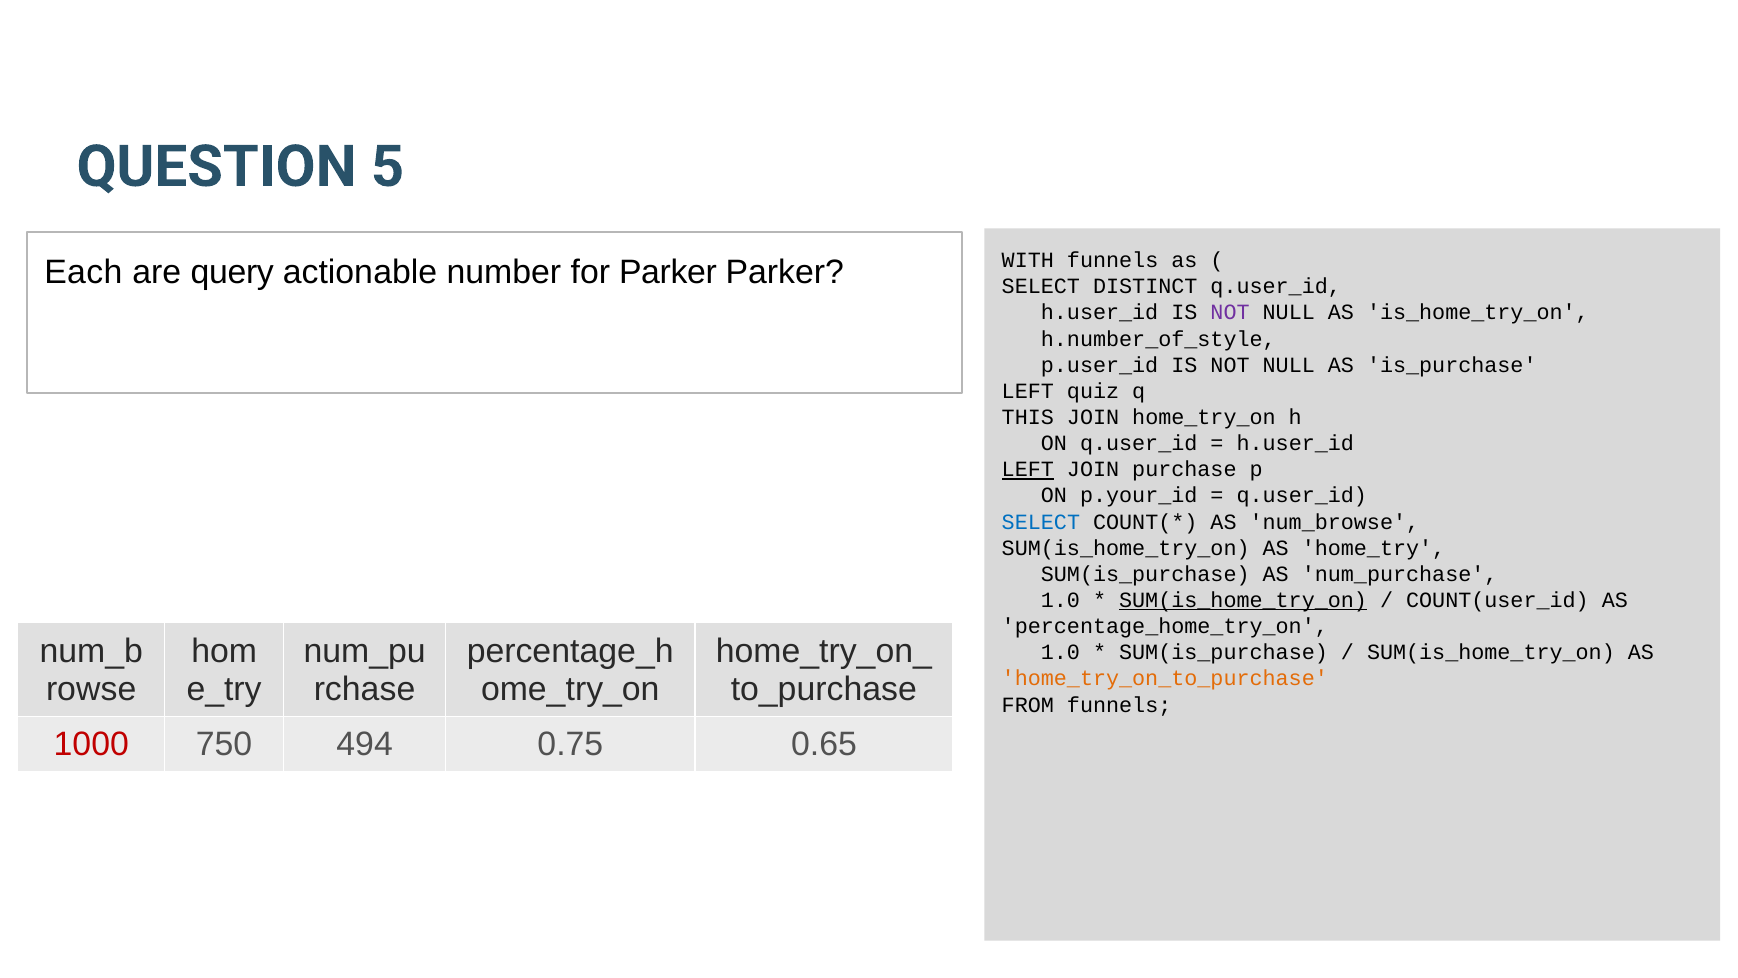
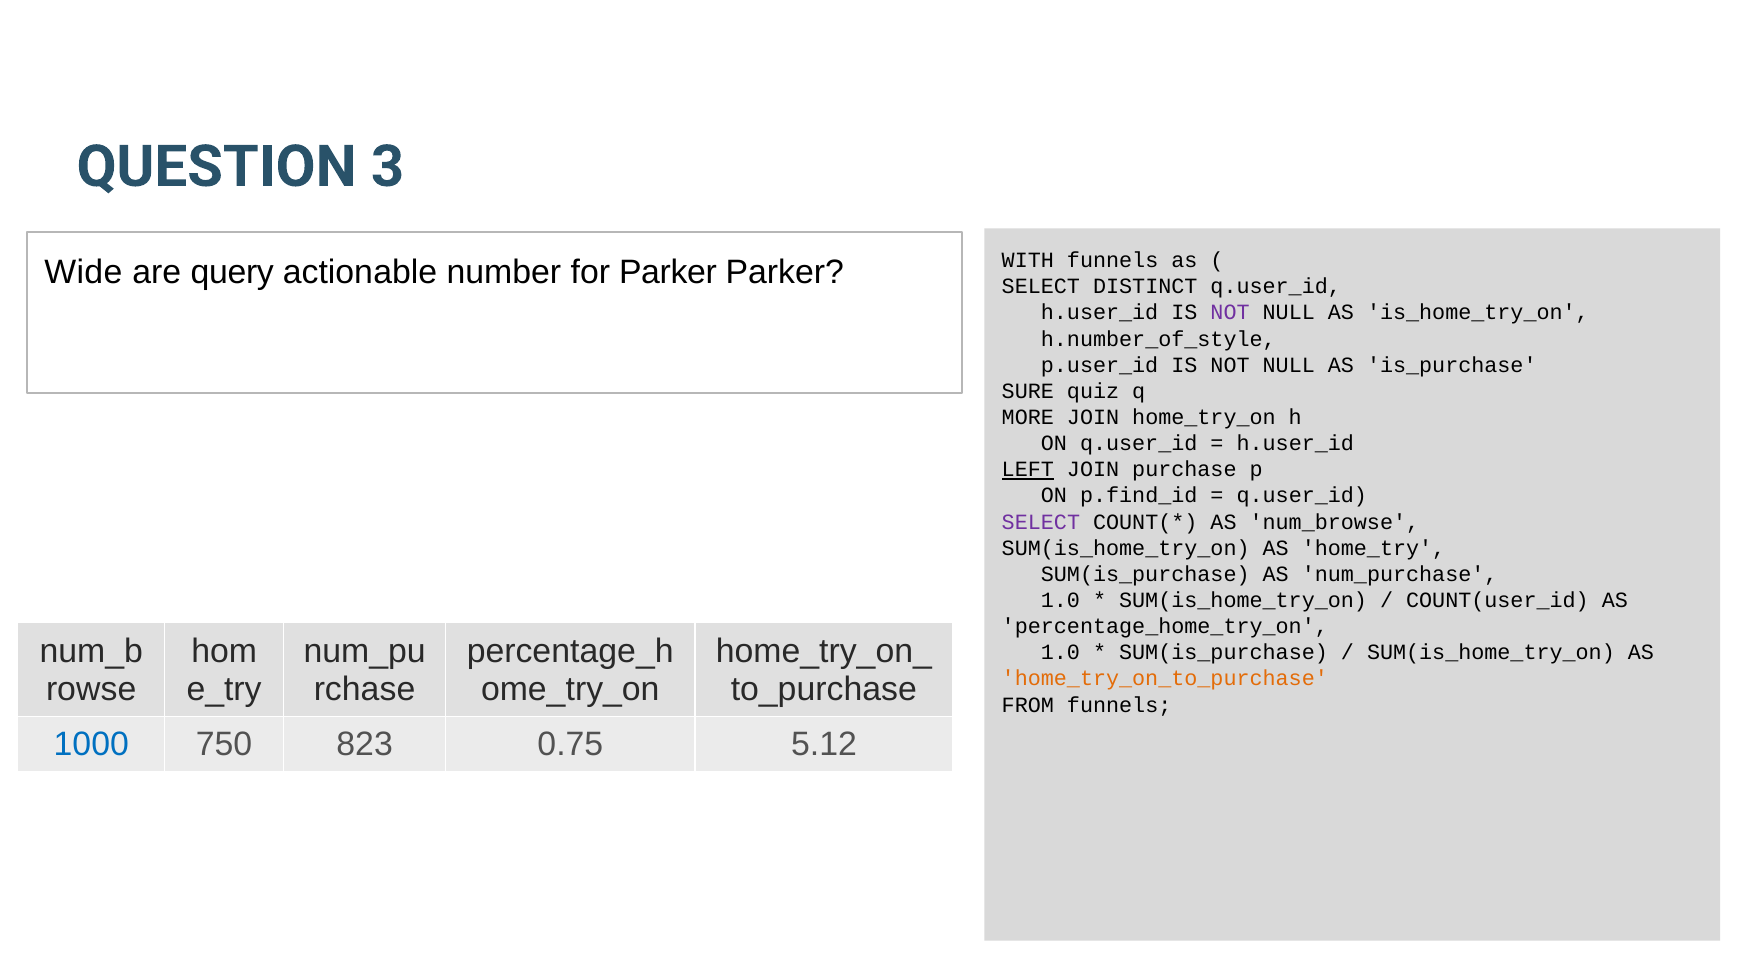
5: 5 -> 3 (388, 167)
Each: Each -> Wide (83, 272)
LEFT: LEFT -> SURE (1028, 391)
THIS: THIS -> MORE (1028, 417)
p.your_id: p.your_id -> p.find_id (1139, 496)
SELECT colour: blue -> purple (1041, 522)
SUM(is_home_try_on underline: present -> none (1243, 600)
1000 colour: red -> blue (91, 744)
494: 494 -> 823 (365, 744)
0.65: 0.65 -> 5.12 (824, 744)
